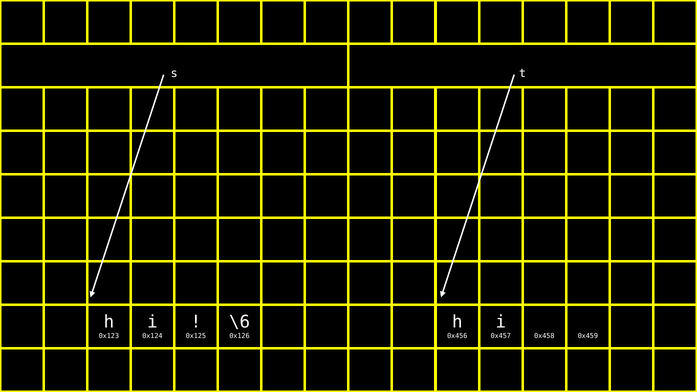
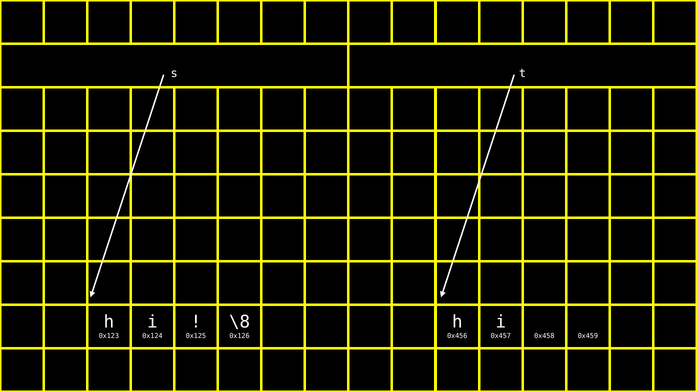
\6: \6 -> \8 (240, 322)
